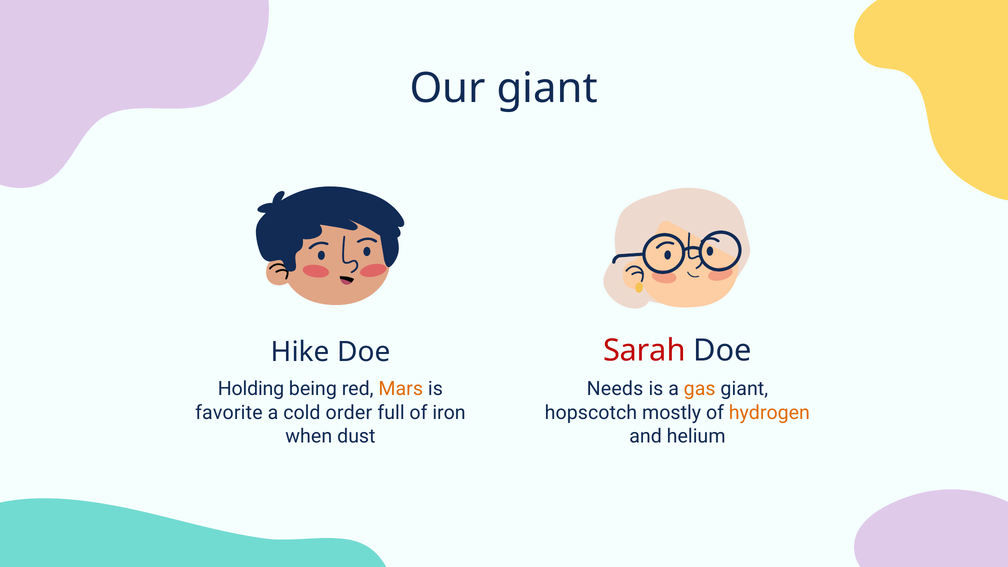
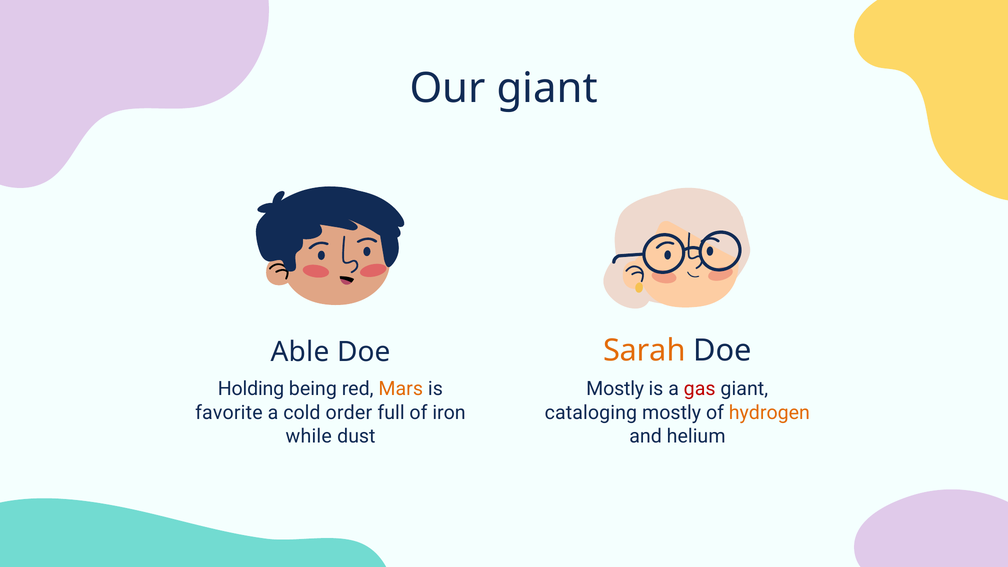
Sarah colour: red -> orange (644, 350)
Hike: Hike -> Able (300, 352)
Needs: Needs -> Mostly (615, 389)
gas colour: orange -> red (700, 389)
hopscotch: hopscotch -> cataloging (591, 413)
when: when -> while (309, 436)
